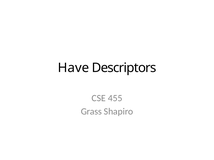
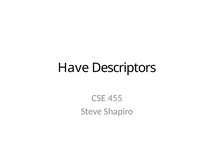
Grass: Grass -> Steve (91, 112)
